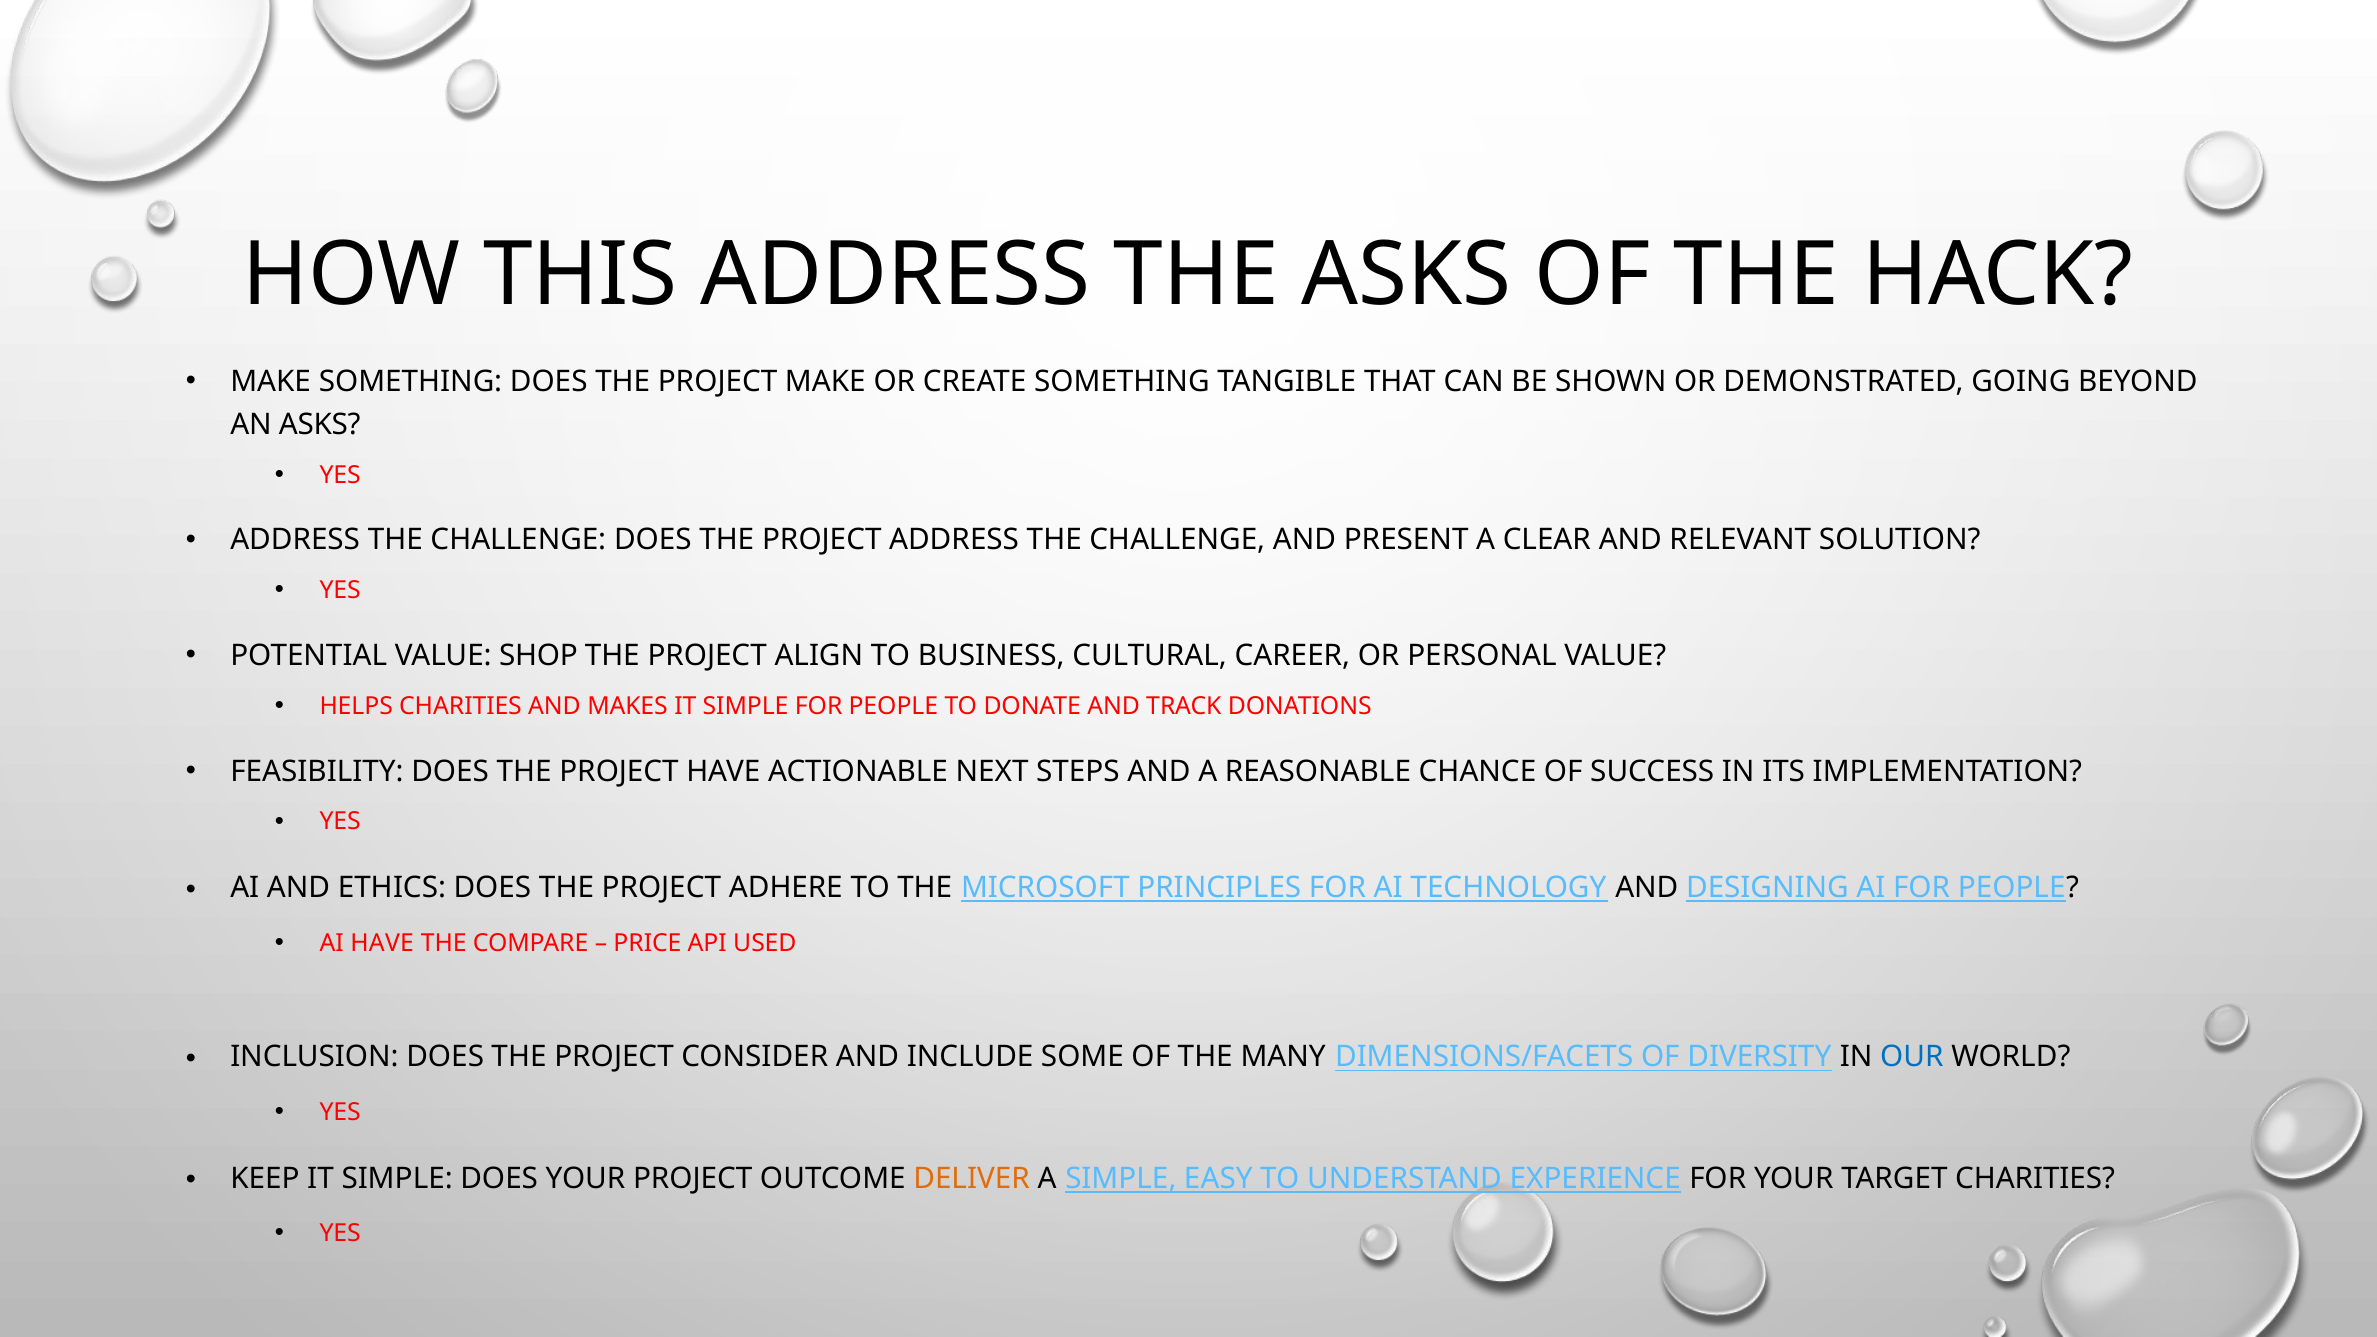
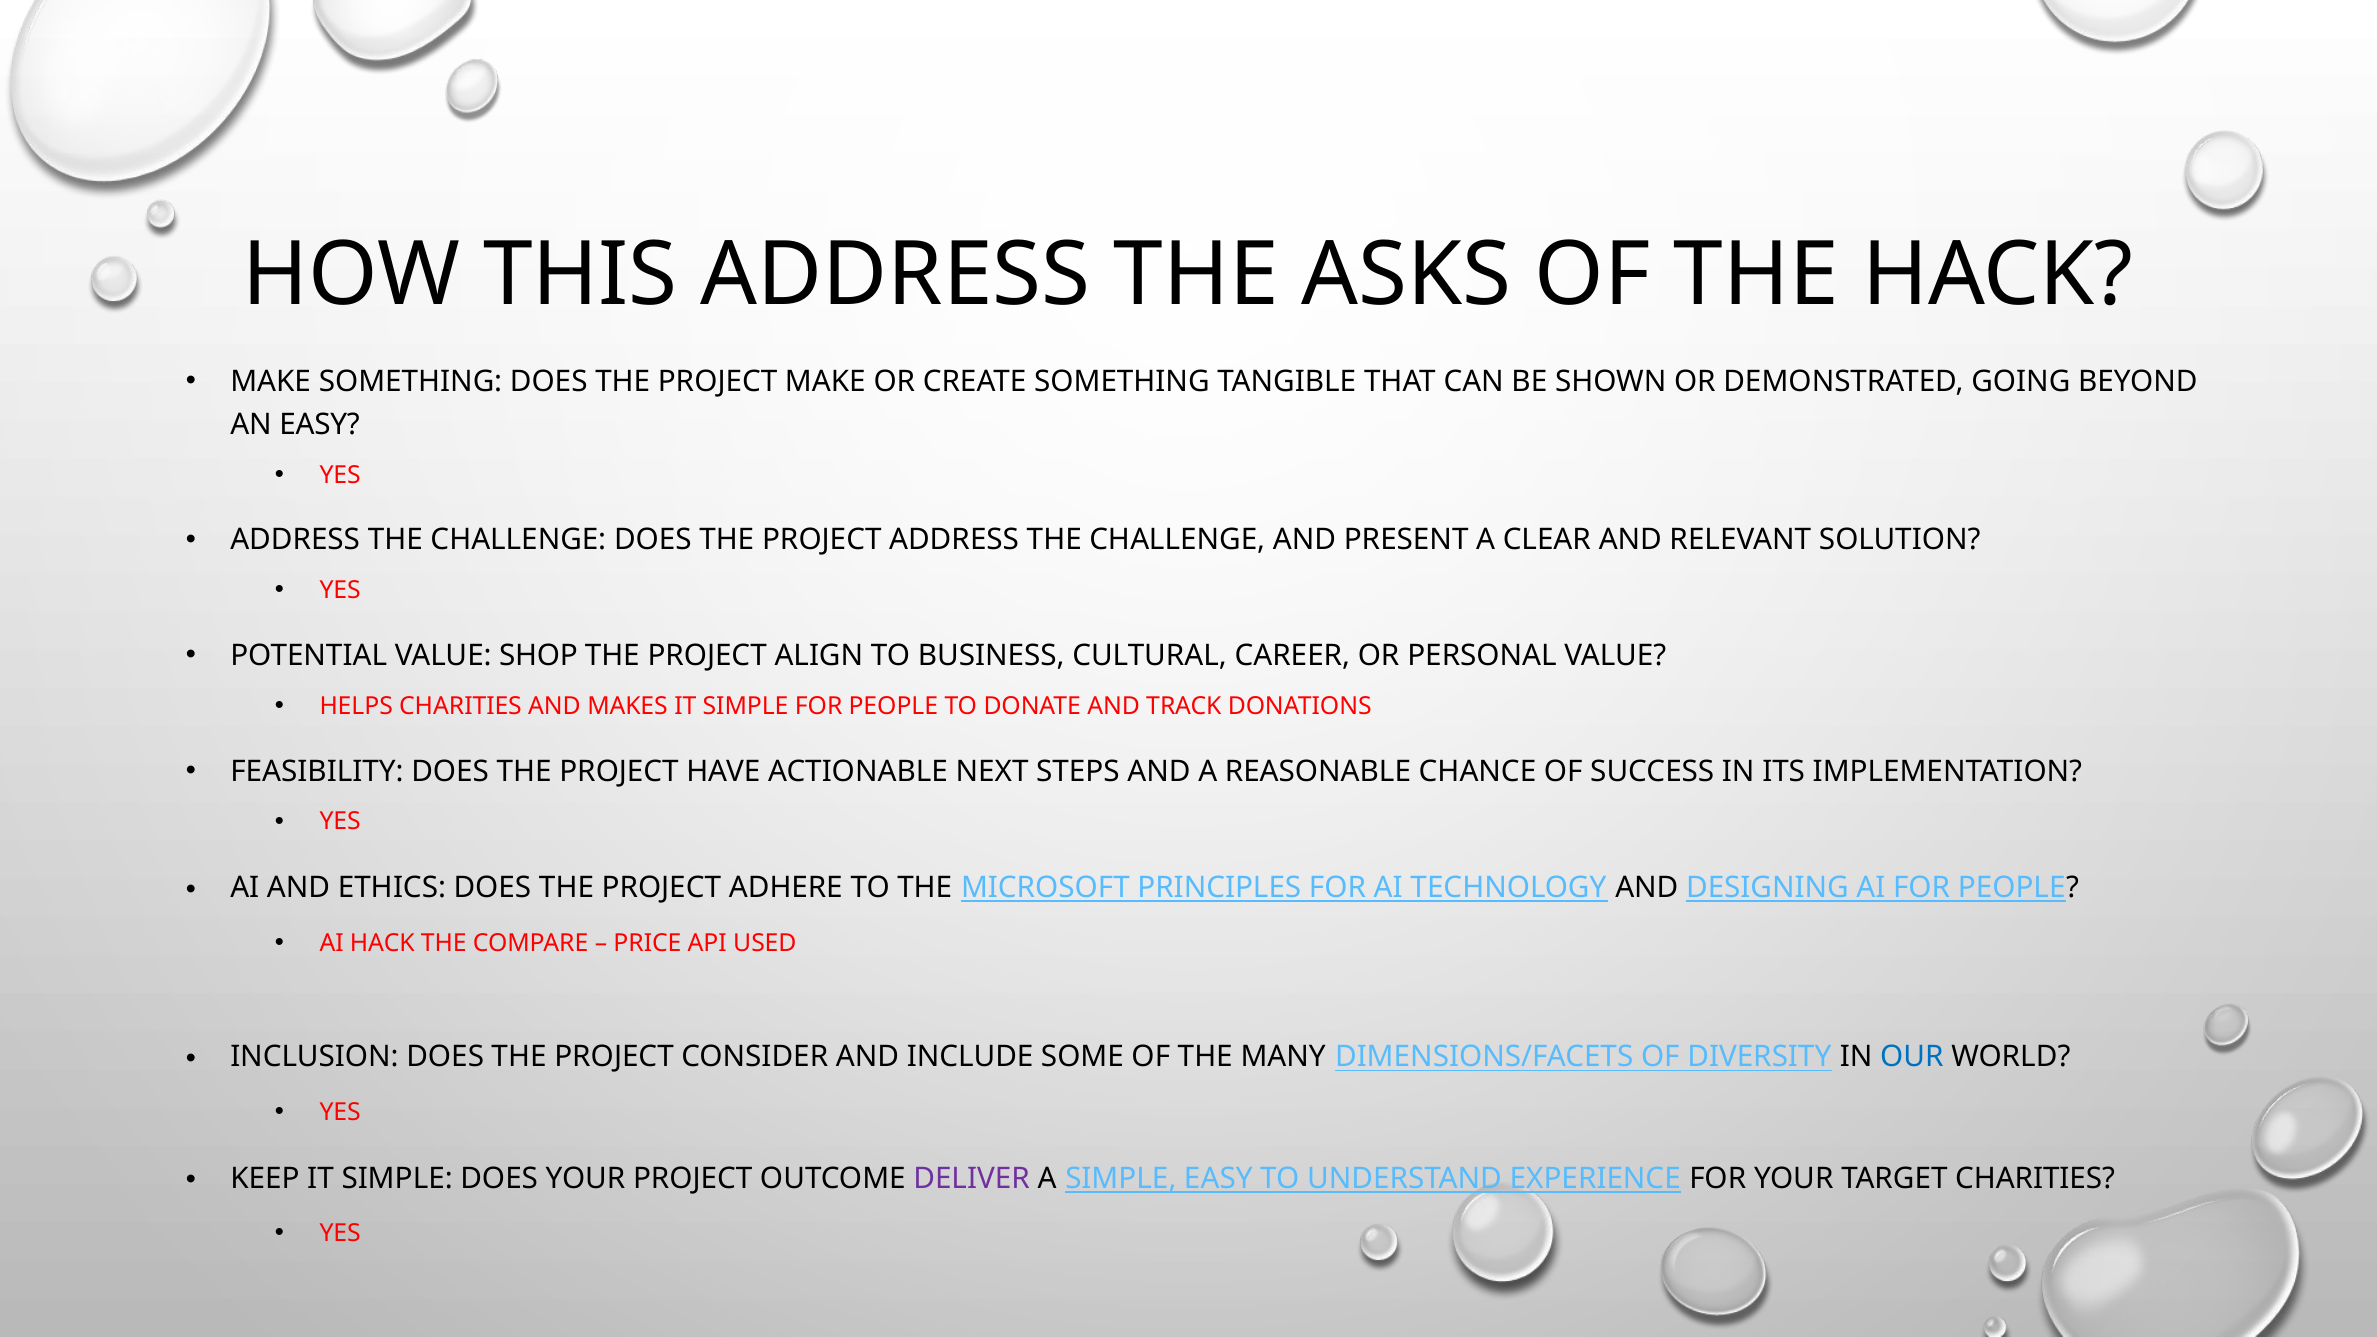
AN ASKS: ASKS -> EASY (320, 425)
AI HAVE: HAVE -> HACK (382, 943)
DELIVER colour: orange -> purple (972, 1178)
